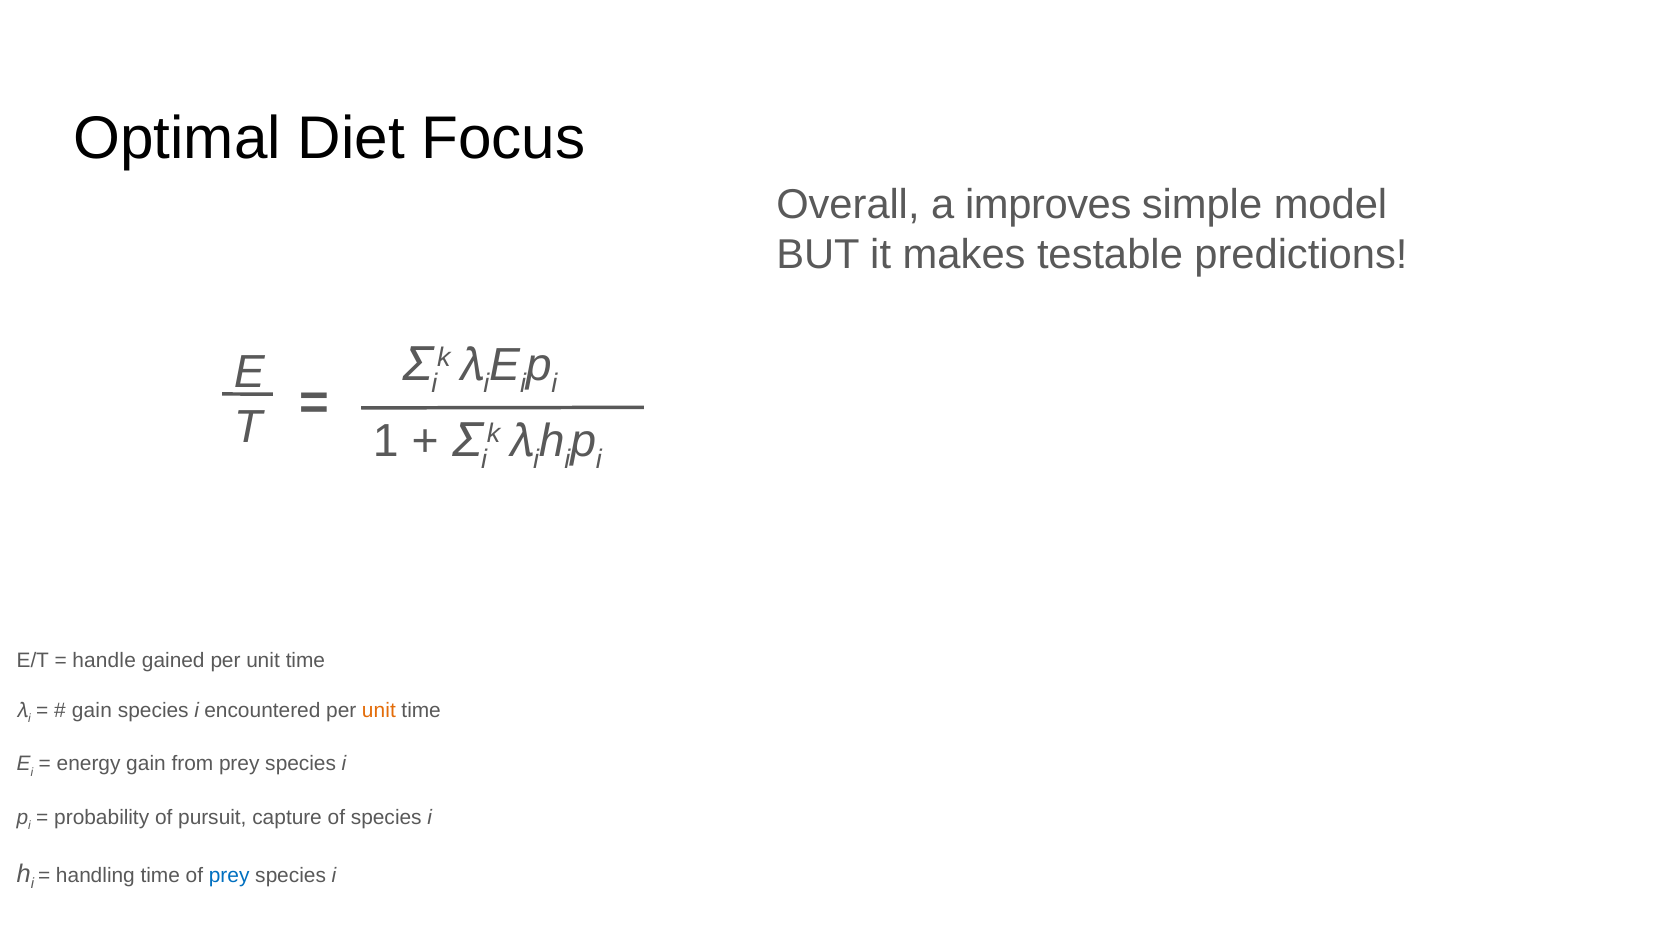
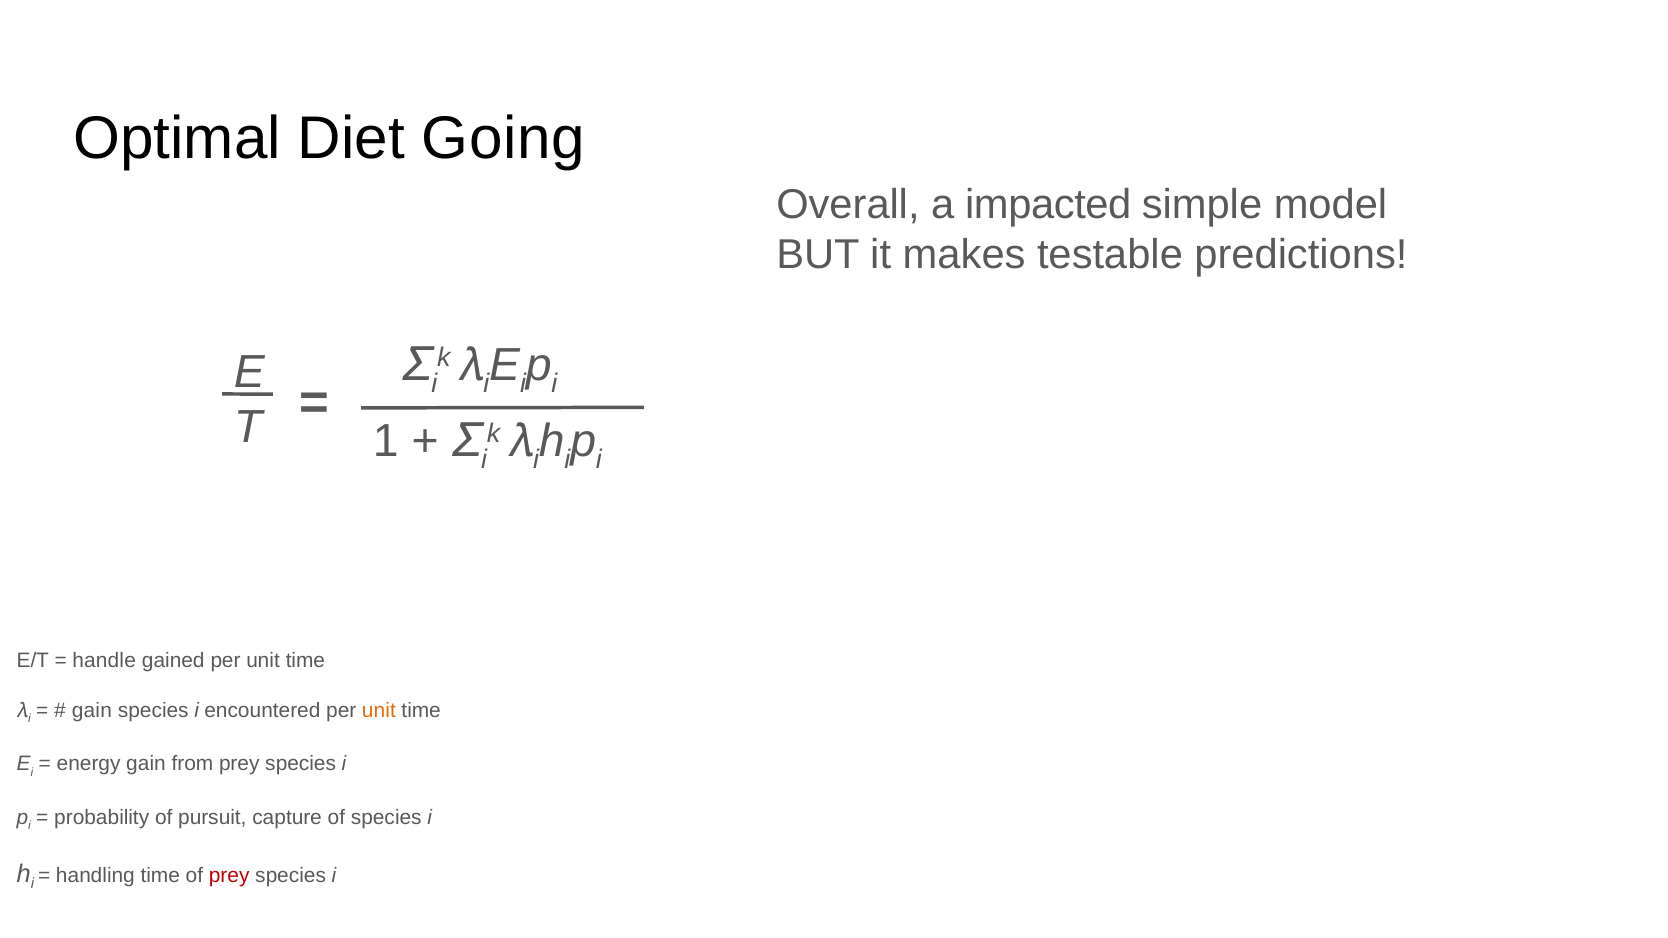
Focus: Focus -> Going (503, 138)
improves: improves -> impacted (1048, 204)
prey colour: blue -> red (229, 876)
